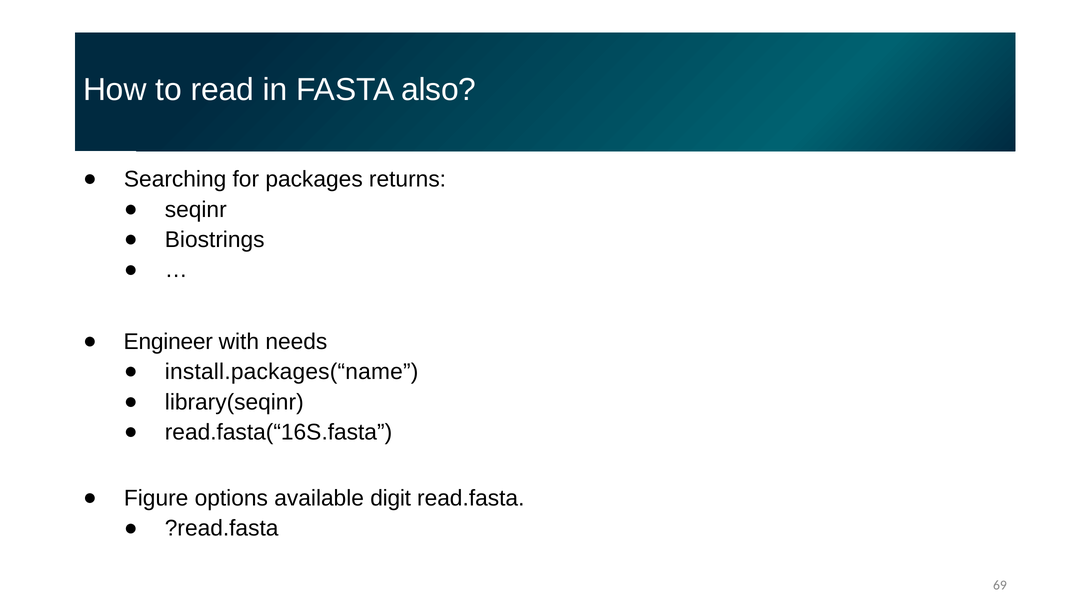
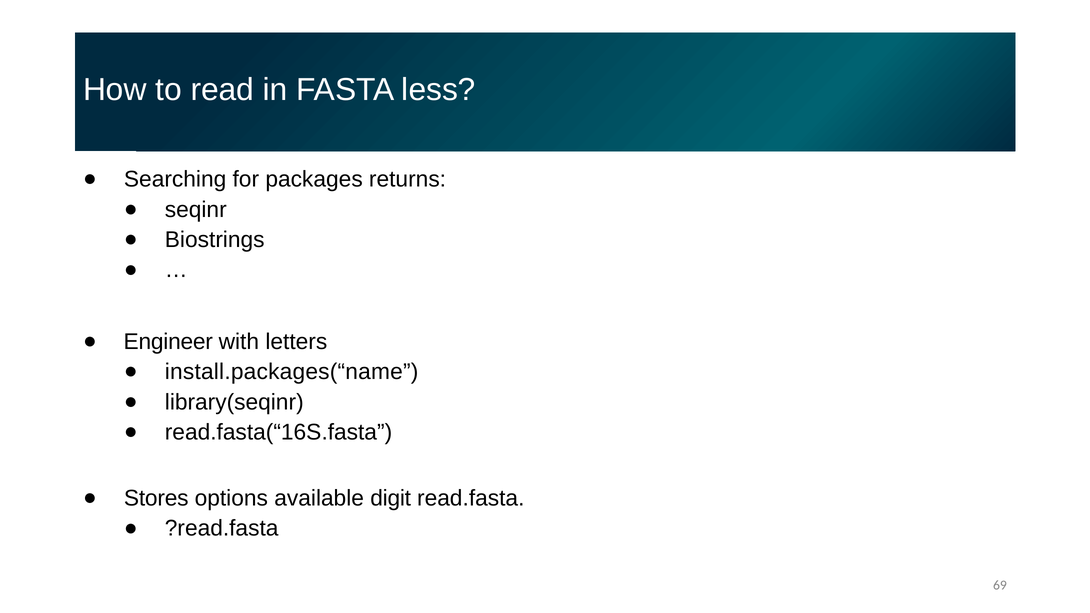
also: also -> less (439, 90)
needs: needs -> letters (296, 342)
Figure: Figure -> Stores (156, 498)
